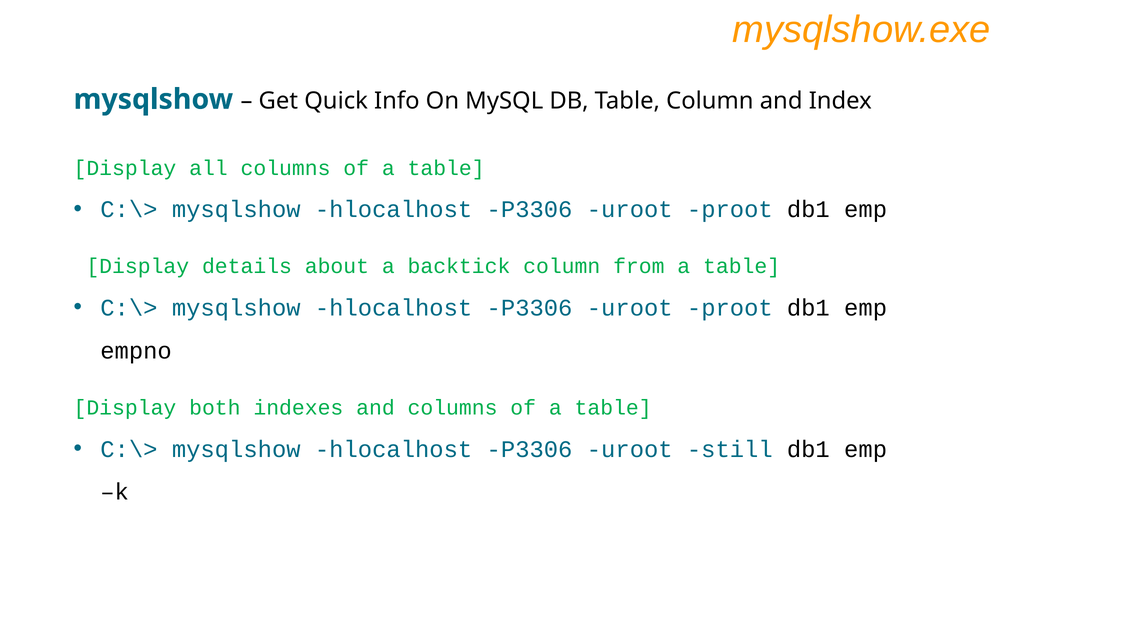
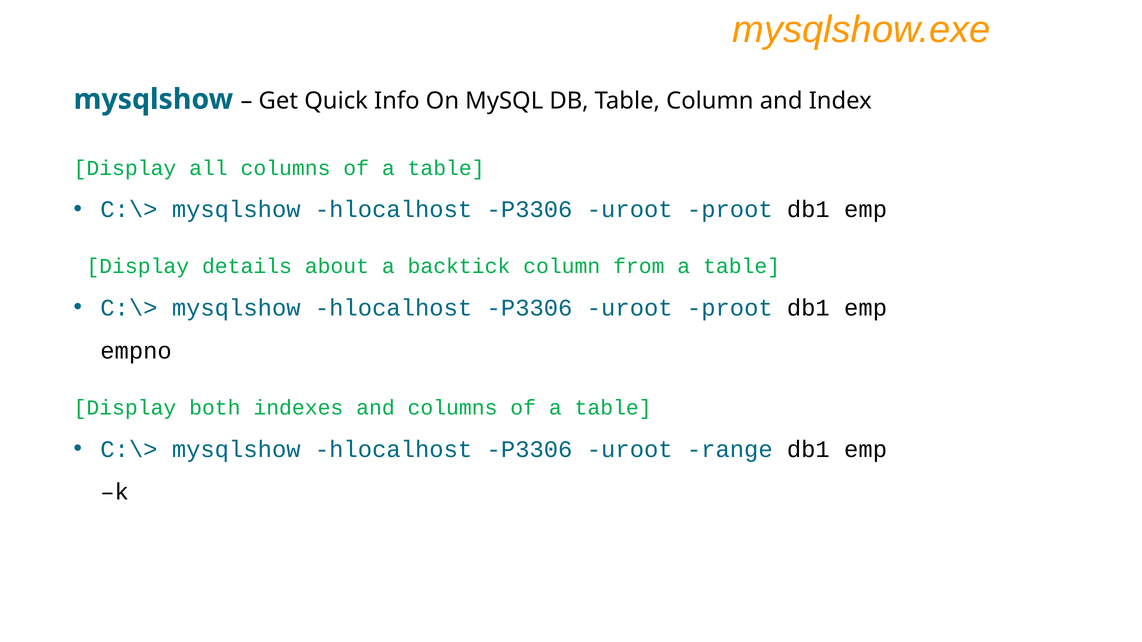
still: still -> range (730, 449)
